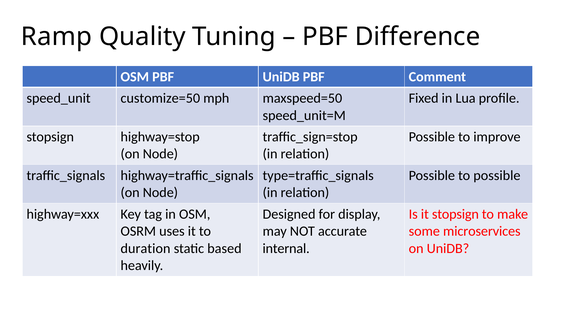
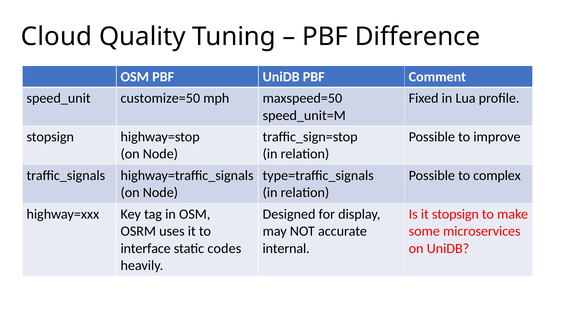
Ramp: Ramp -> Cloud (56, 37)
to possible: possible -> complex (497, 176)
duration: duration -> interface (146, 249)
based: based -> codes (224, 249)
